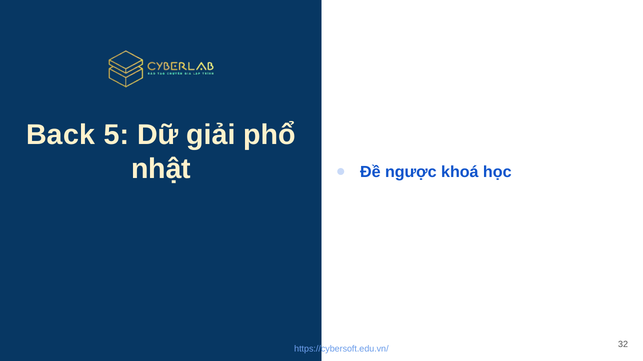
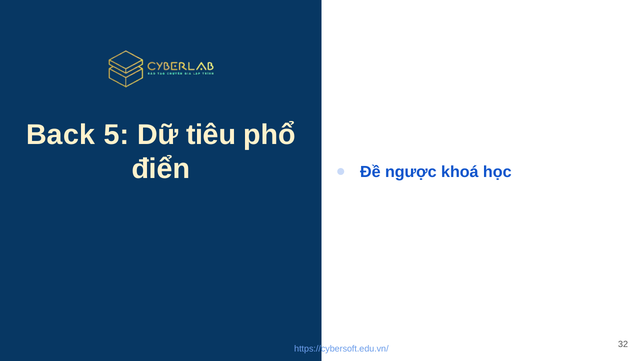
giải: giải -> tiêu (211, 135)
nhật: nhật -> điển (161, 169)
